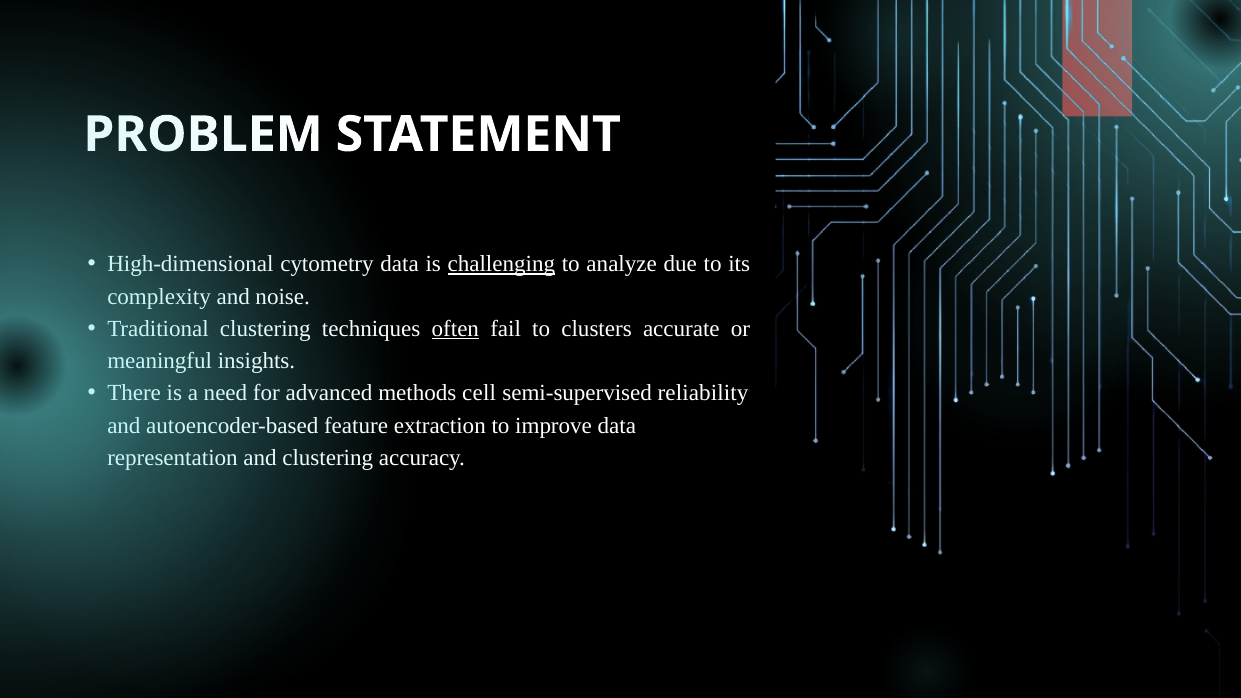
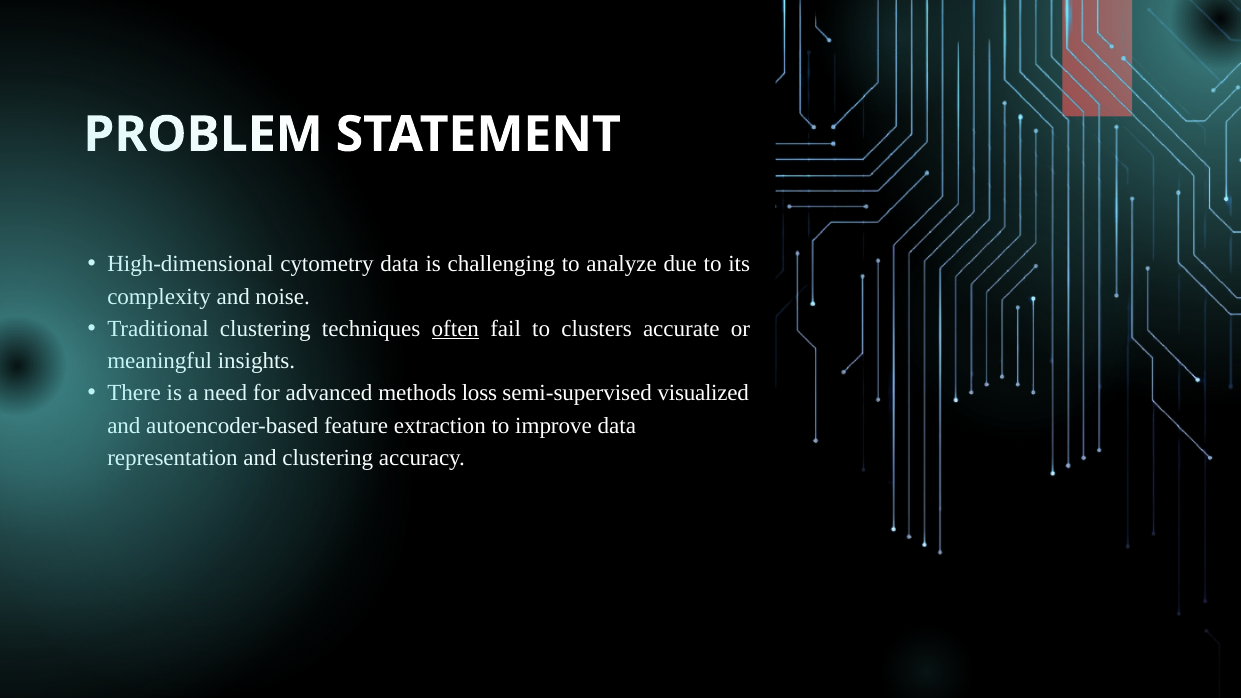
challenging underline: present -> none (501, 264)
cell: cell -> loss (479, 393)
reliability: reliability -> visualized (703, 393)
